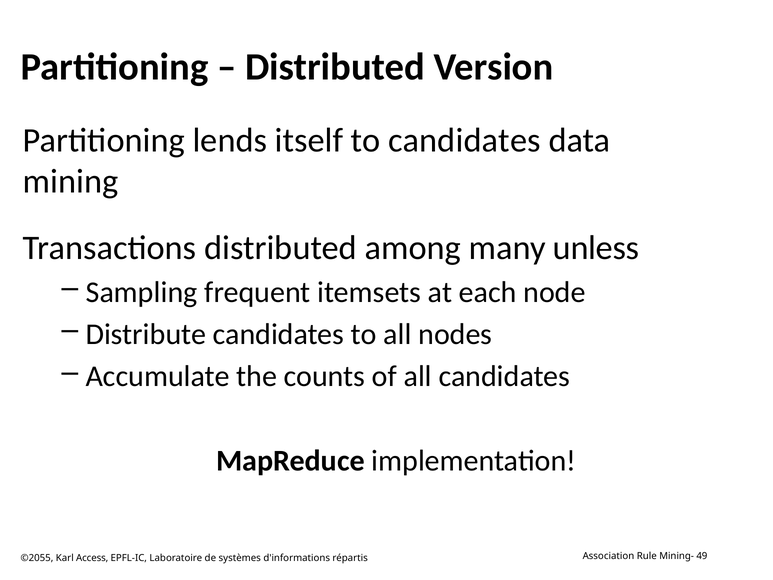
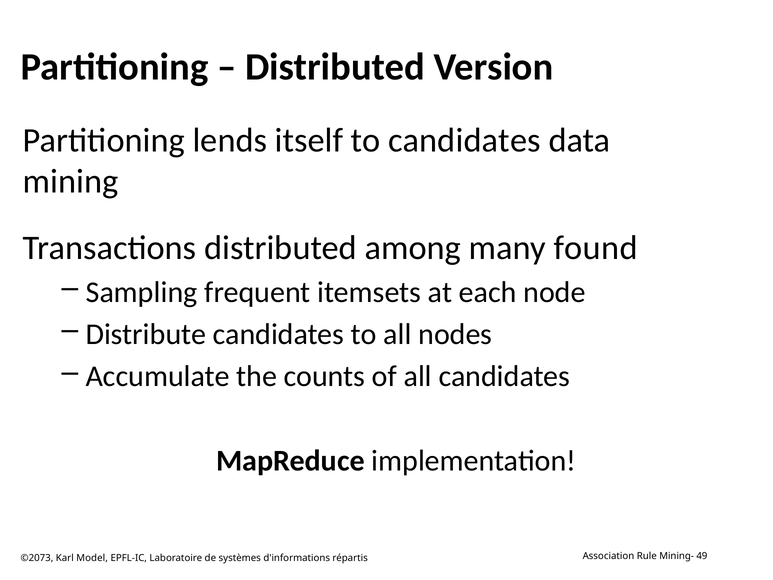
unless: unless -> found (596, 248)
©2055: ©2055 -> ©2073 (37, 558)
Access: Access -> Model (92, 558)
